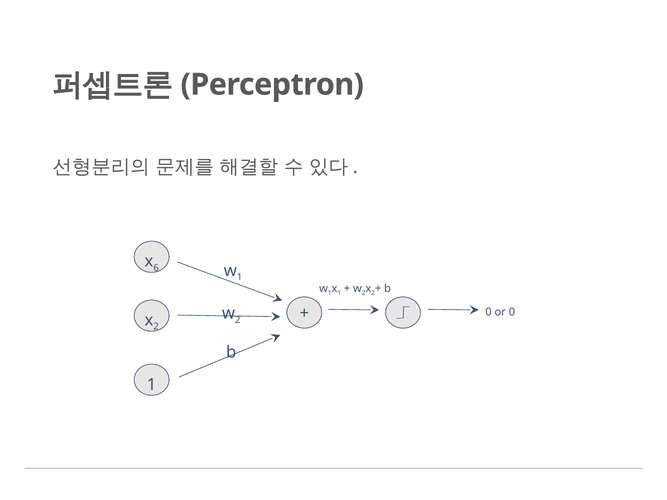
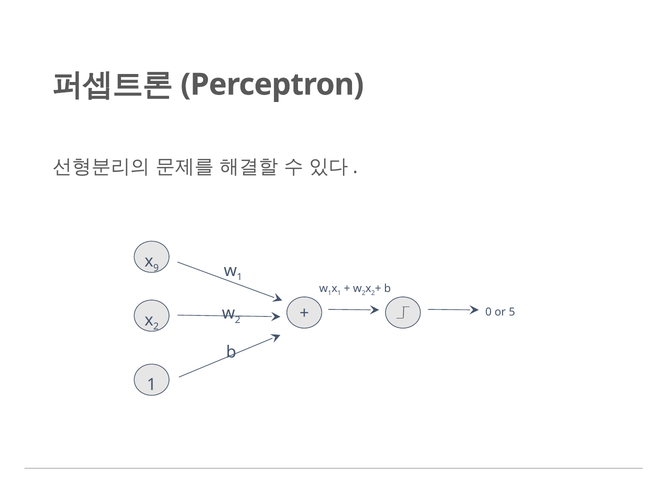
6: 6 -> 9 (156, 268)
or 0: 0 -> 5 (512, 312)
